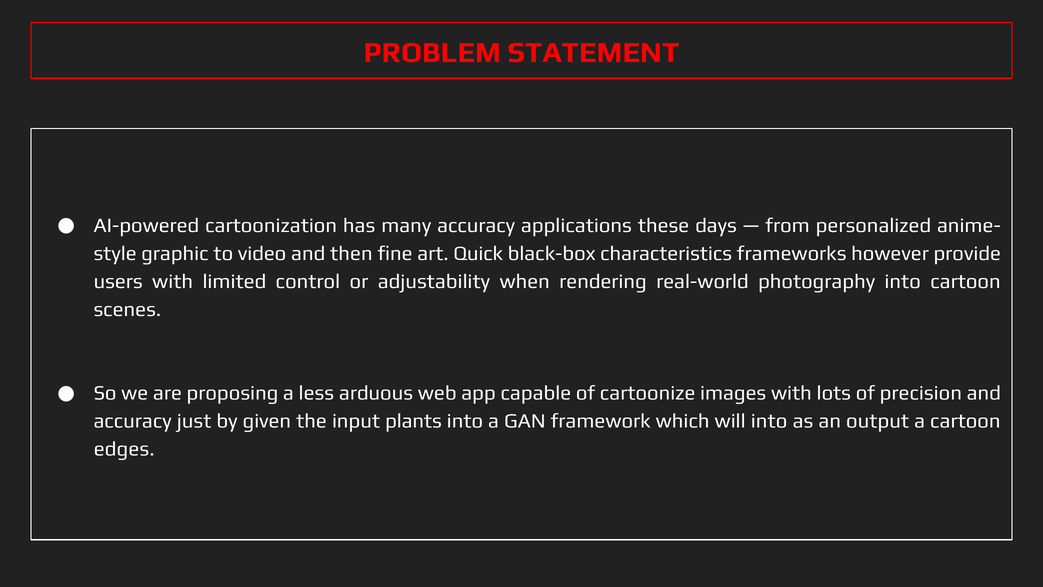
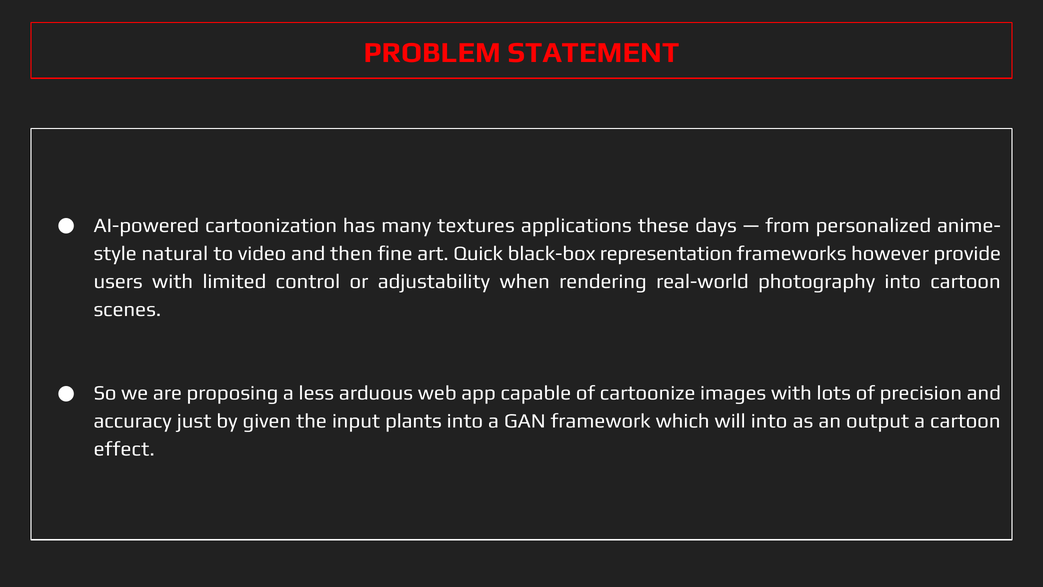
many accuracy: accuracy -> textures (476, 225)
graphic: graphic -> natural (175, 253)
characteristics: characteristics -> representation (666, 253)
edges: edges -> effect (124, 449)
